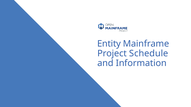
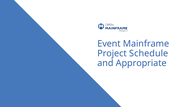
Entity: Entity -> Event (109, 44)
Information: Information -> Appropriate (141, 63)
